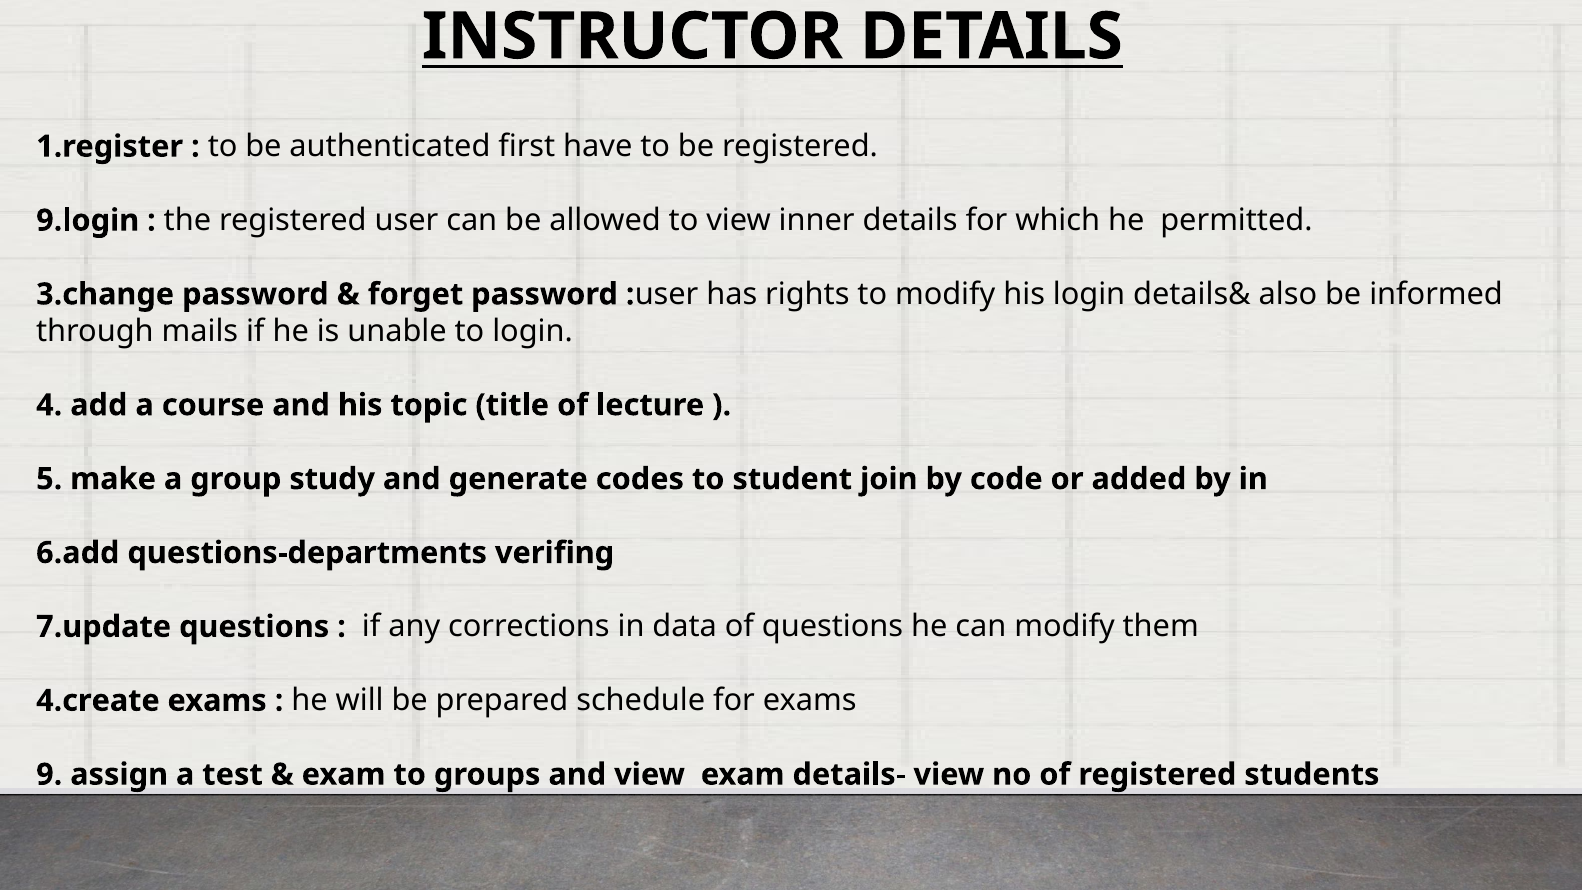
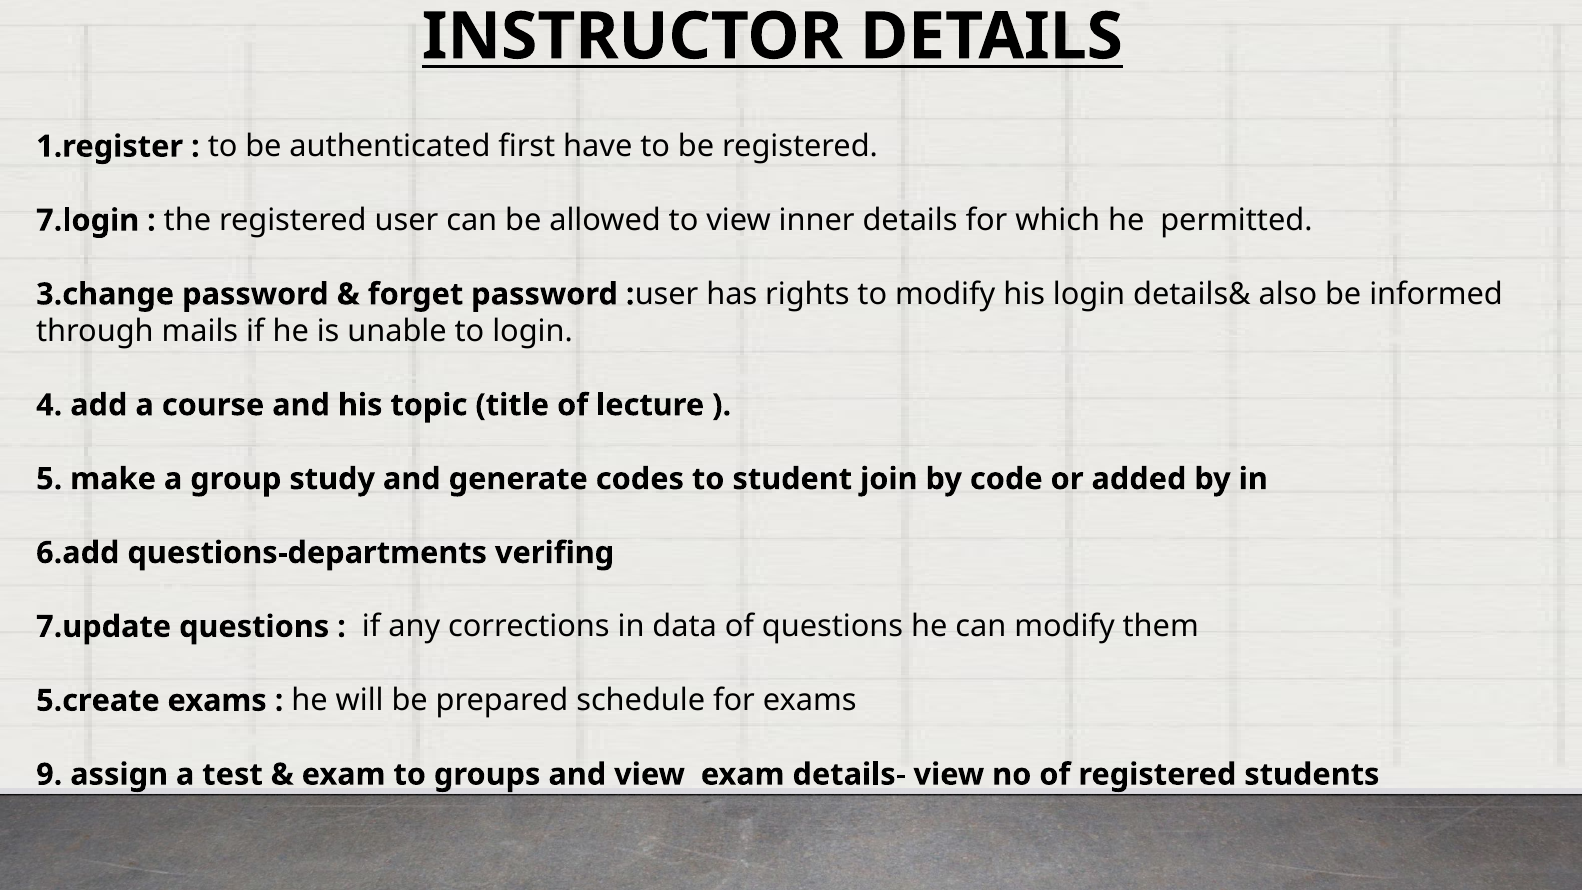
9.login: 9.login -> 7.login (88, 220)
4.create: 4.create -> 5.create (98, 701)
